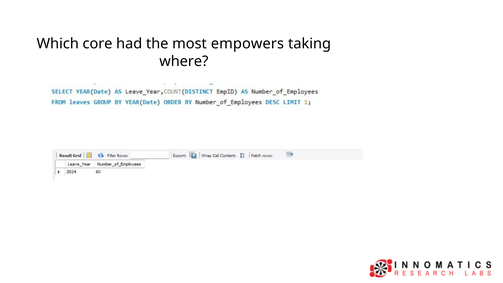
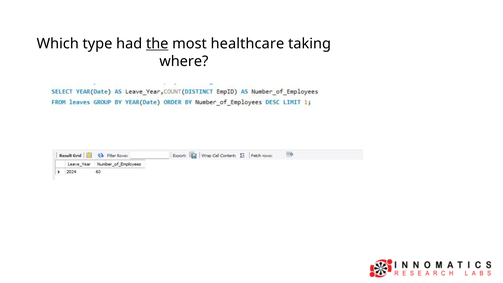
core: core -> type (97, 44)
the underline: none -> present (157, 44)
empowers: empowers -> healthcare (247, 44)
